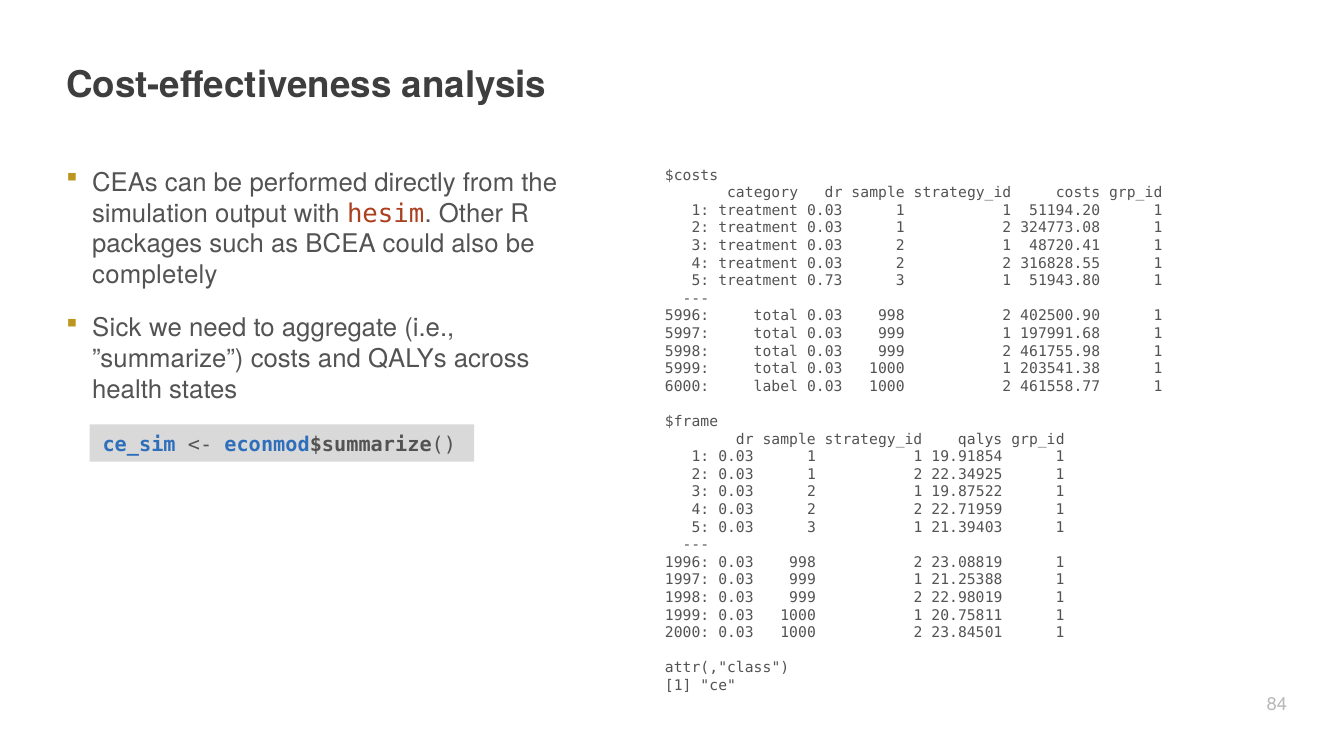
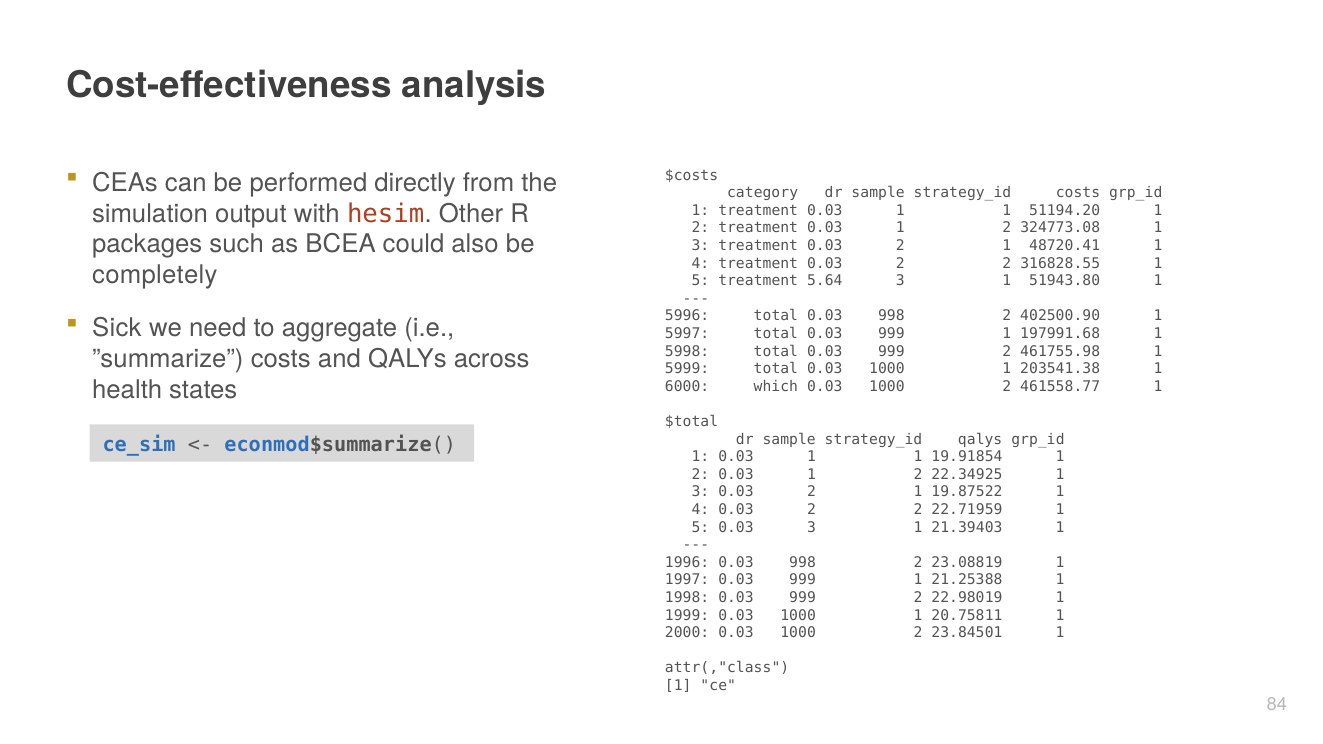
0.73: 0.73 -> 5.64 (825, 281)
label: label -> which (776, 387)
$frame: $frame -> $total (692, 422)
